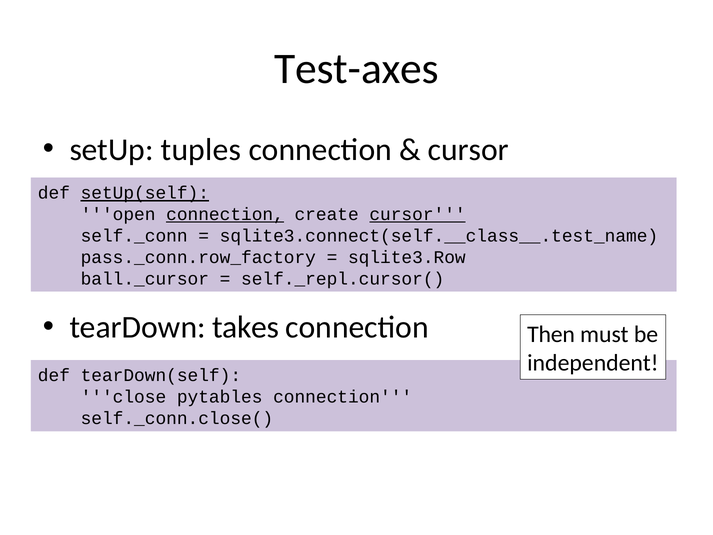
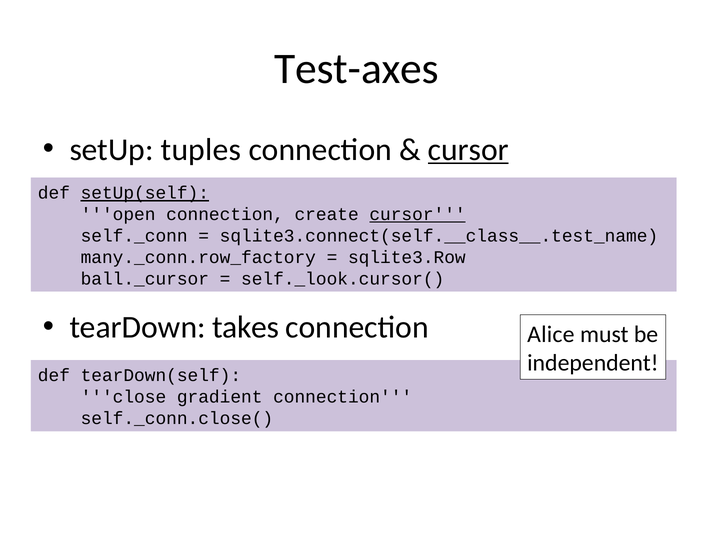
cursor underline: none -> present (468, 150)
connection underline: present -> none (225, 214)
pass._conn.row_factory: pass._conn.row_factory -> many._conn.row_factory (198, 257)
self._repl.cursor(: self._repl.cursor( -> self._look.cursor( (343, 279)
Then: Then -> Alice (551, 334)
pytables: pytables -> gradient (220, 397)
